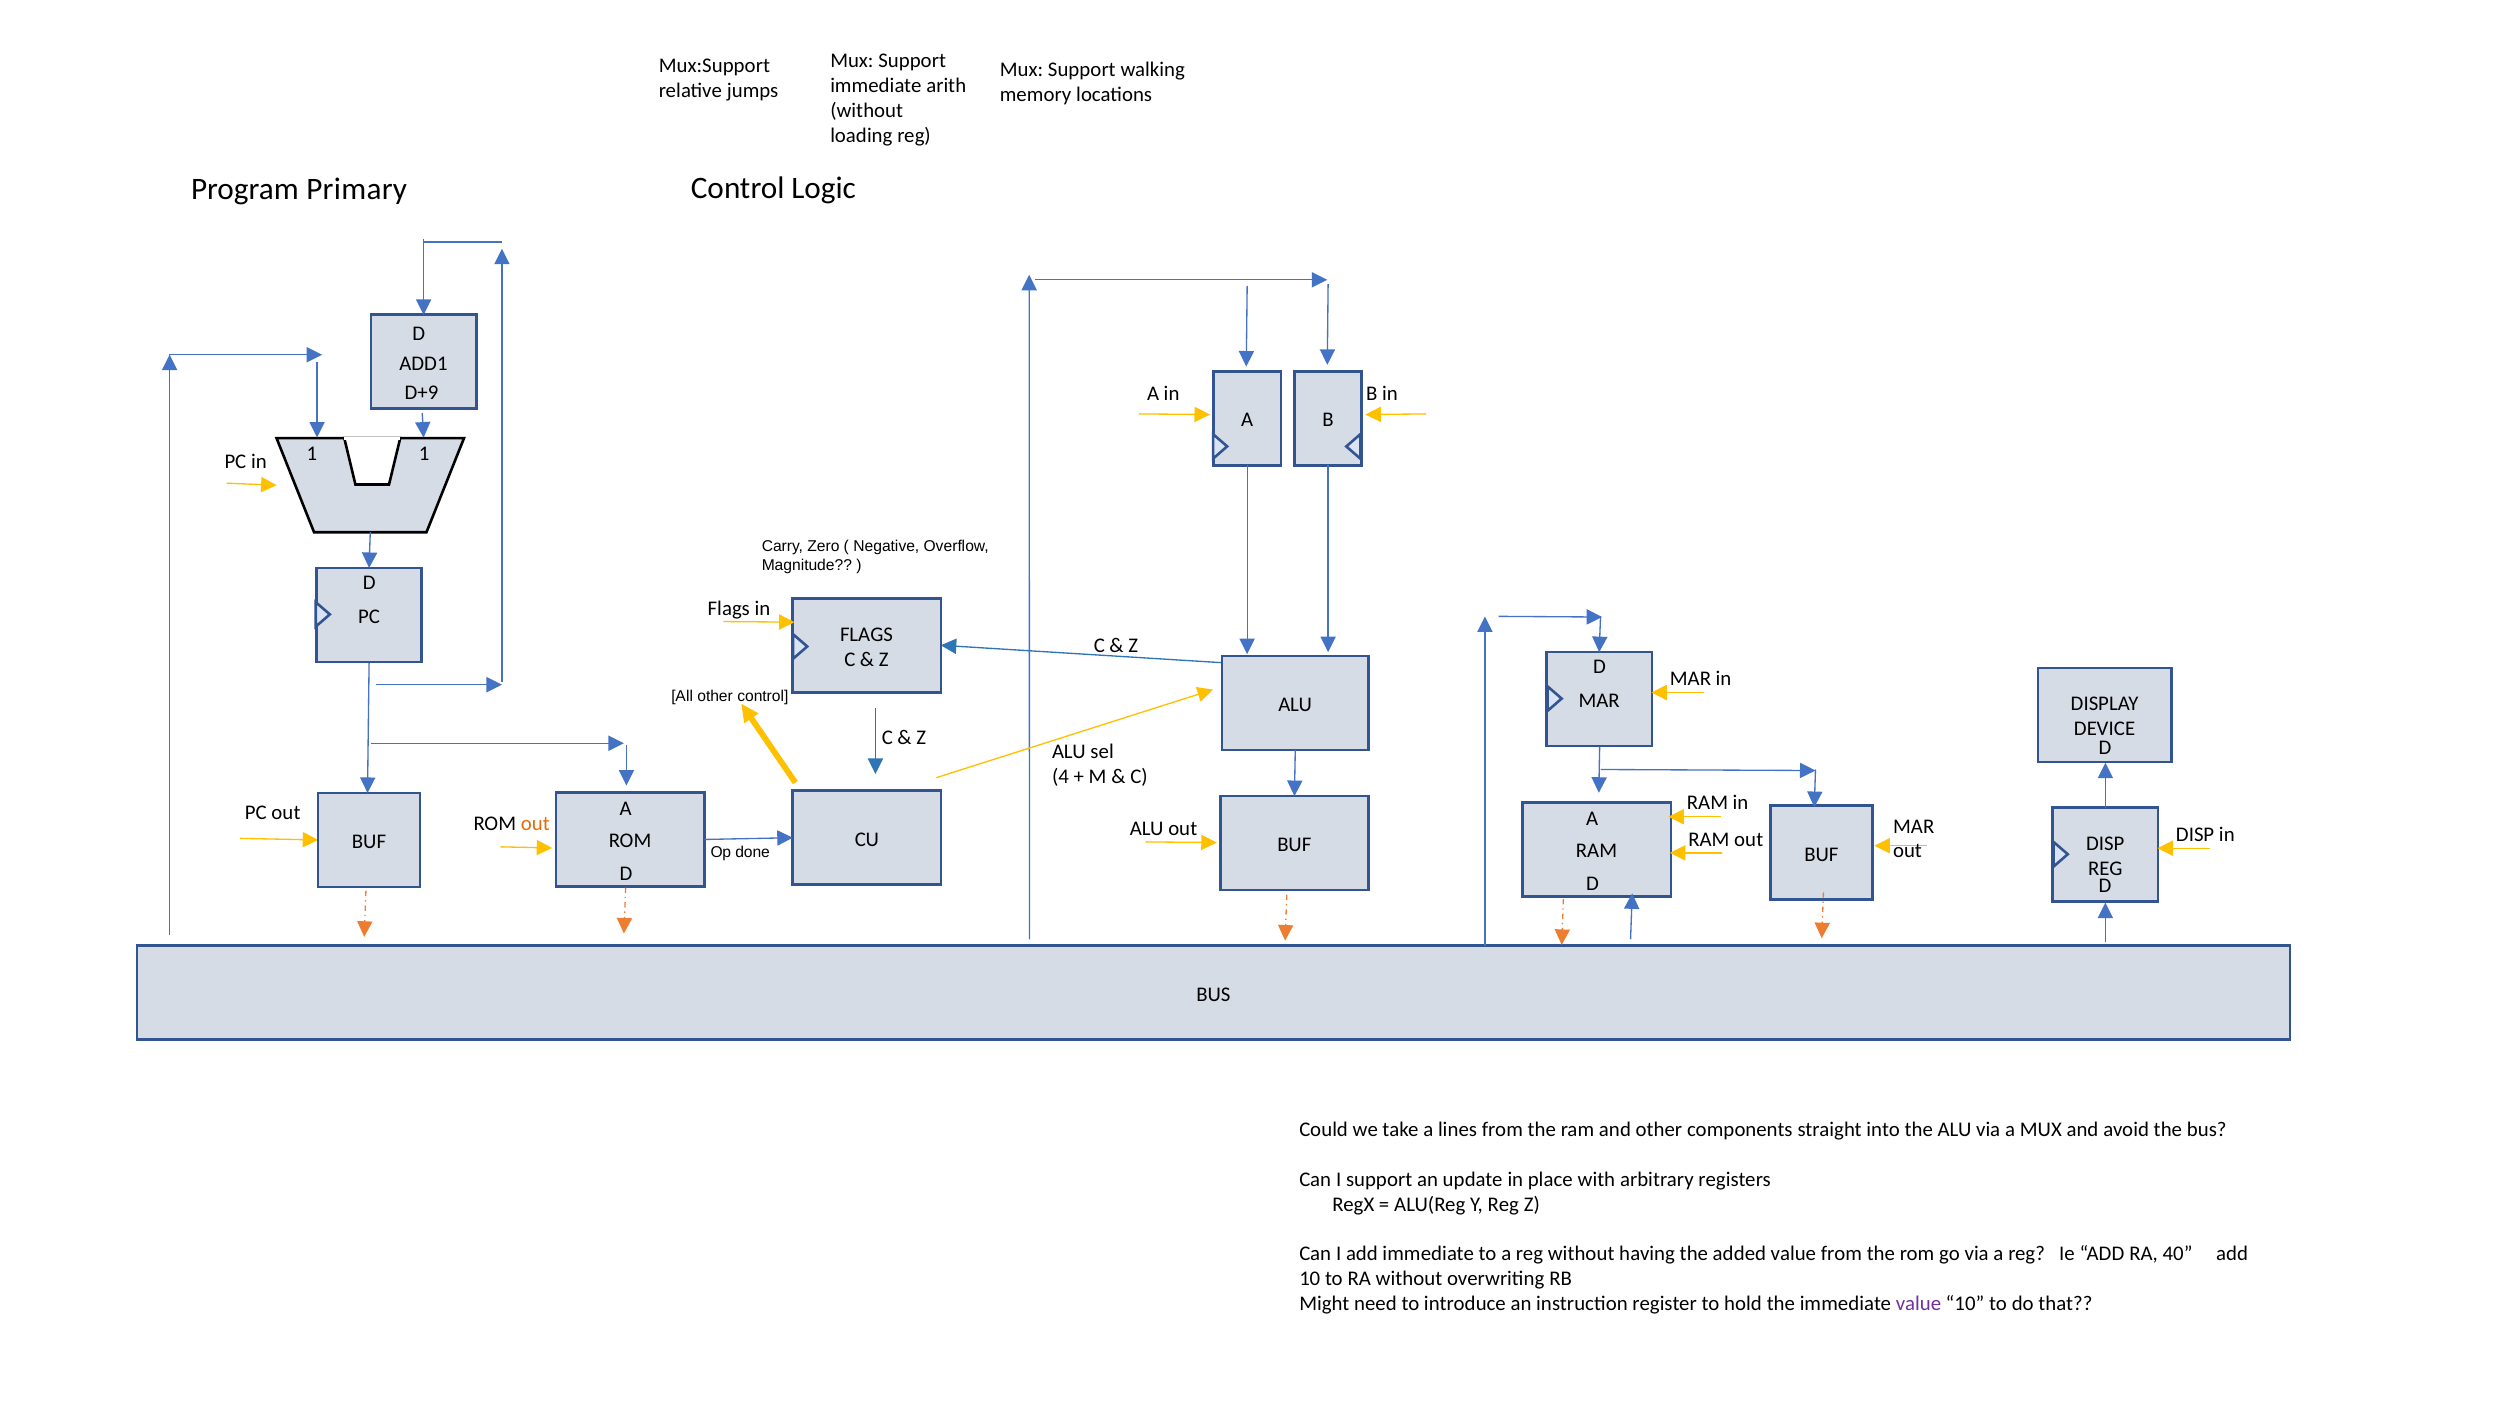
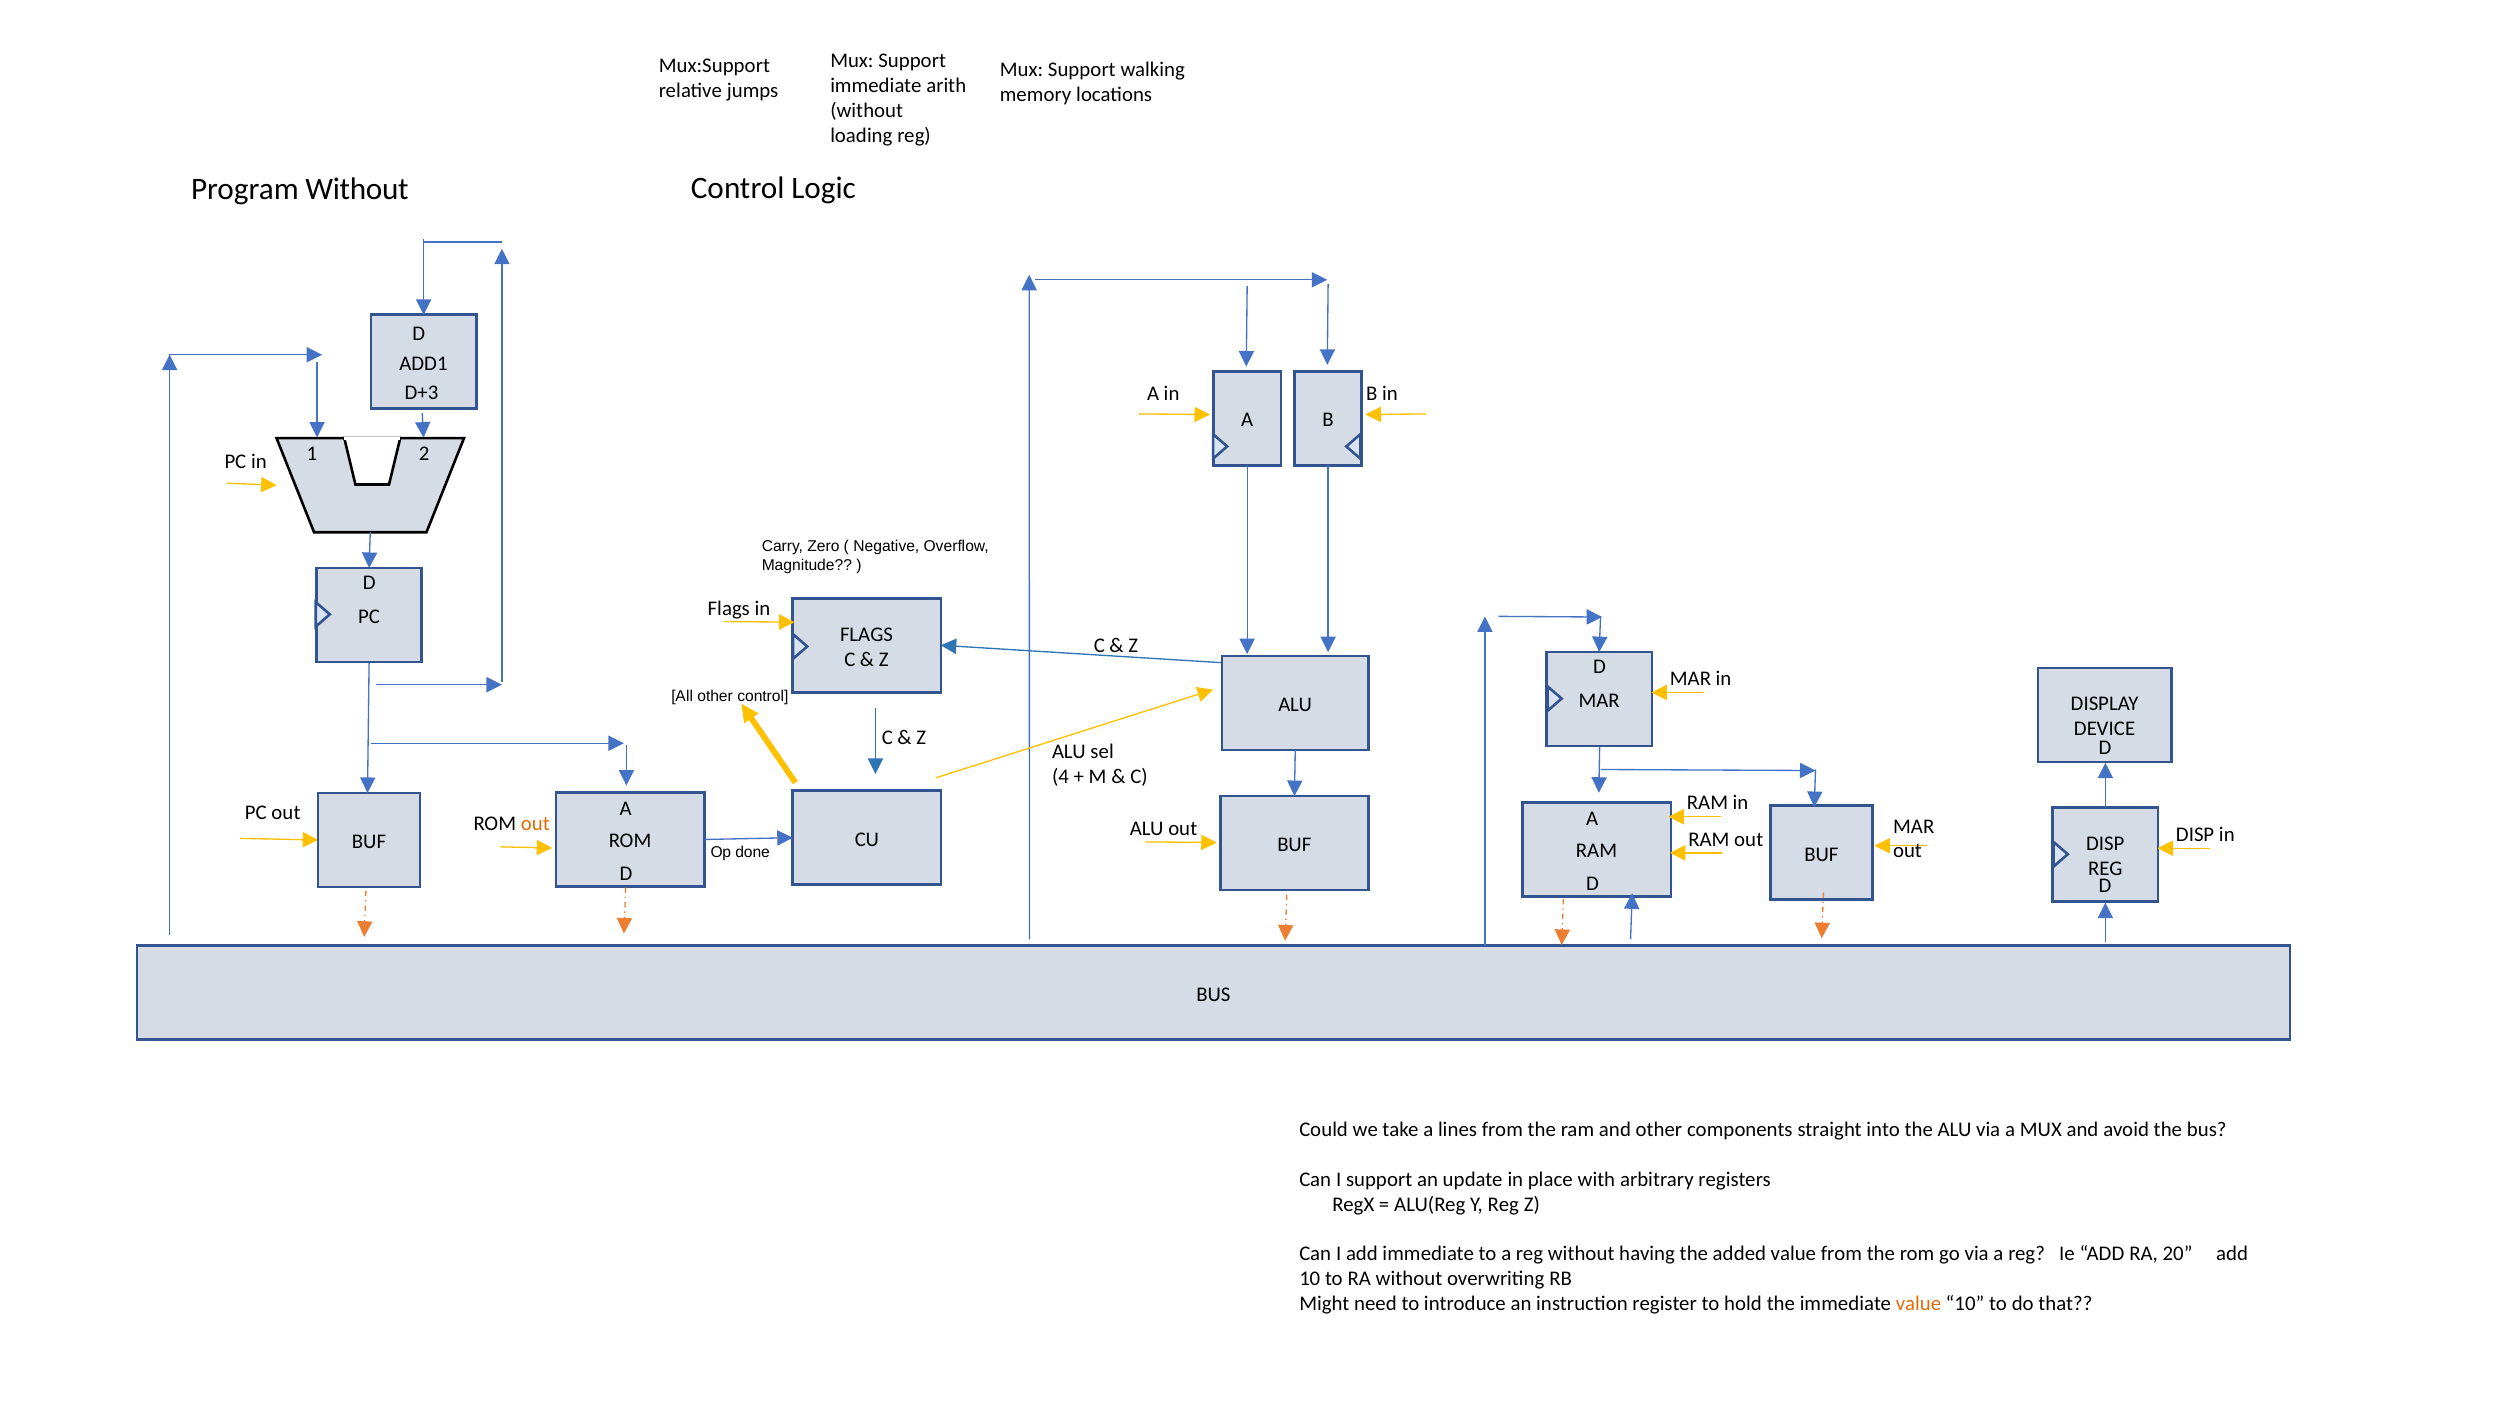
Program Primary: Primary -> Without (357, 189)
D+9: D+9 -> D+3 (422, 393)
1 1: 1 -> 2 (424, 454)
40: 40 -> 20 (2178, 1254)
value colour: purple -> orange (1918, 1304)
